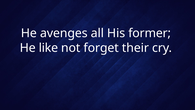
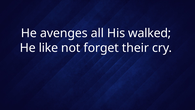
former: former -> walked (150, 33)
